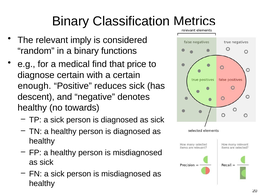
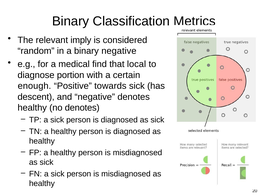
binary functions: functions -> negative (119, 51)
price: price -> local (137, 64)
diagnose certain: certain -> portion (71, 75)
reduces: reduces -> towards (110, 86)
no towards: towards -> denotes (82, 108)
